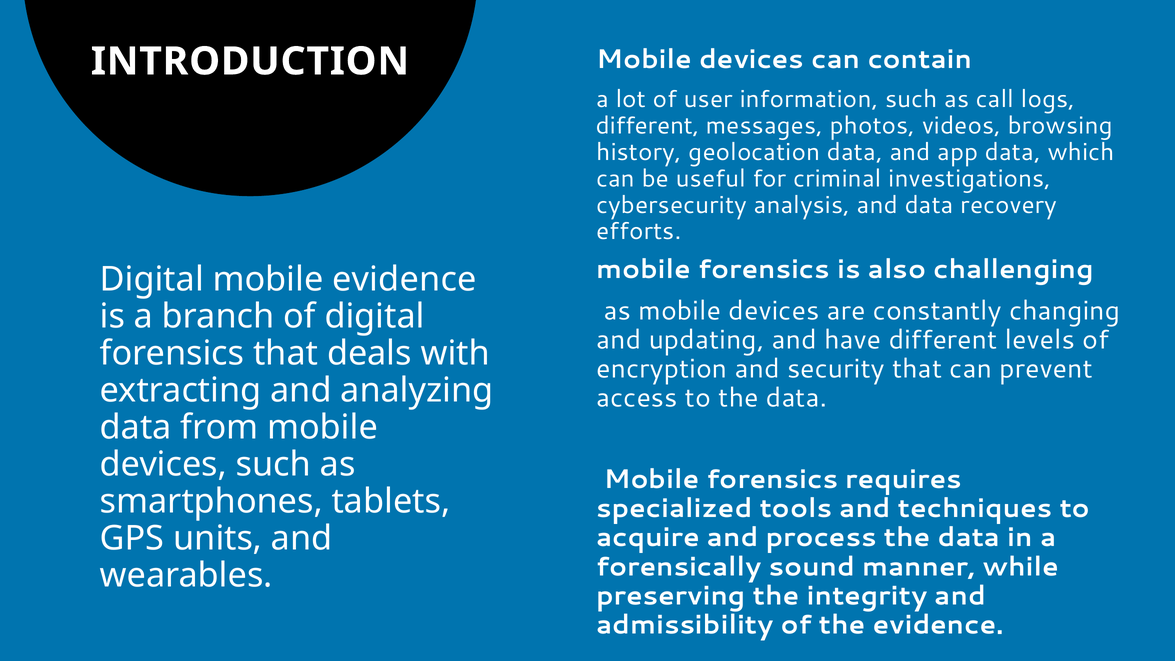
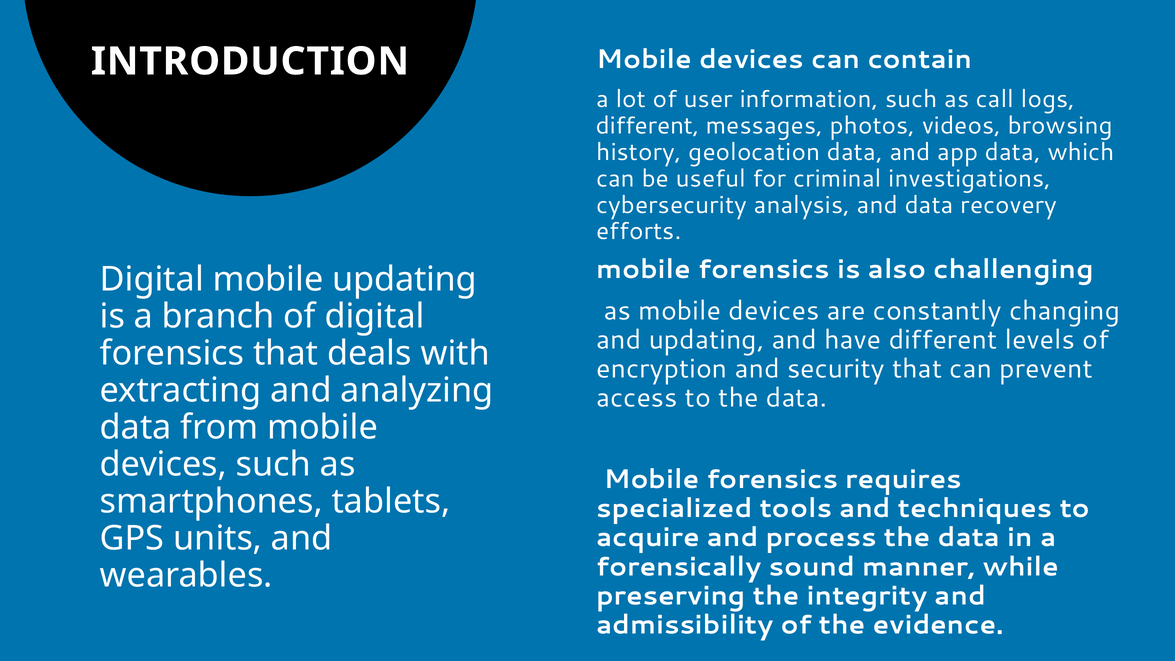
mobile evidence: evidence -> updating (405, 279)
